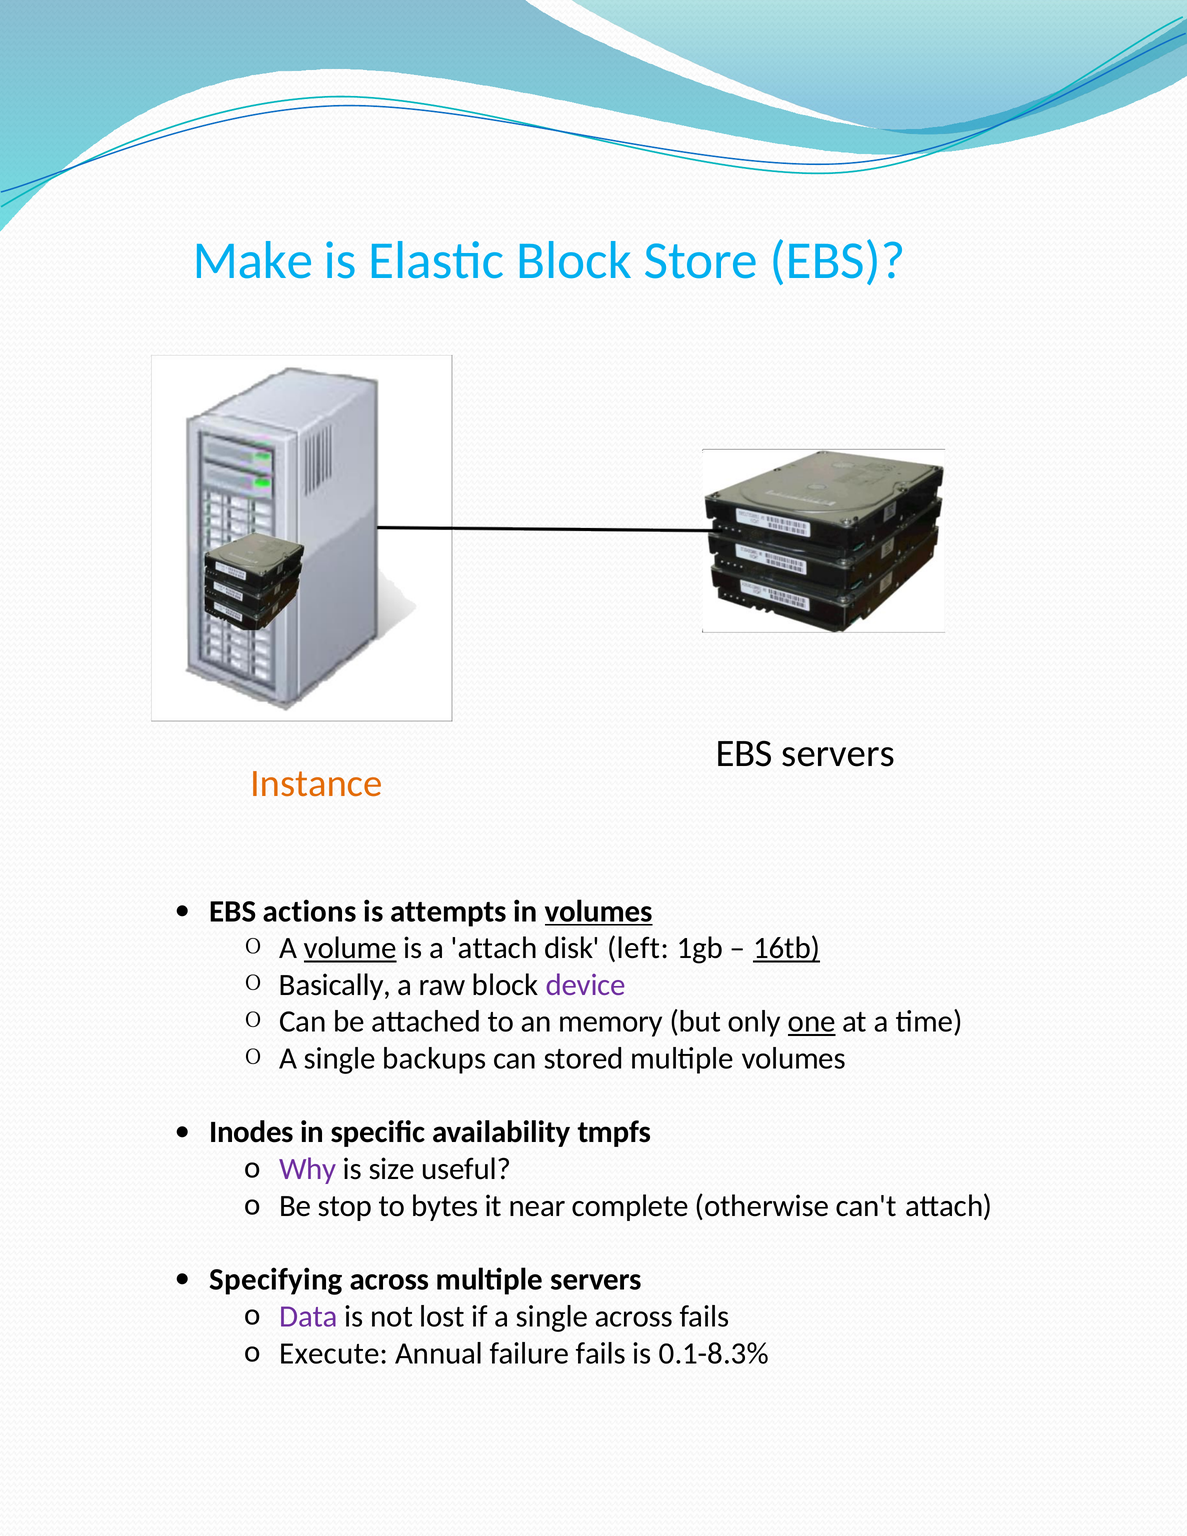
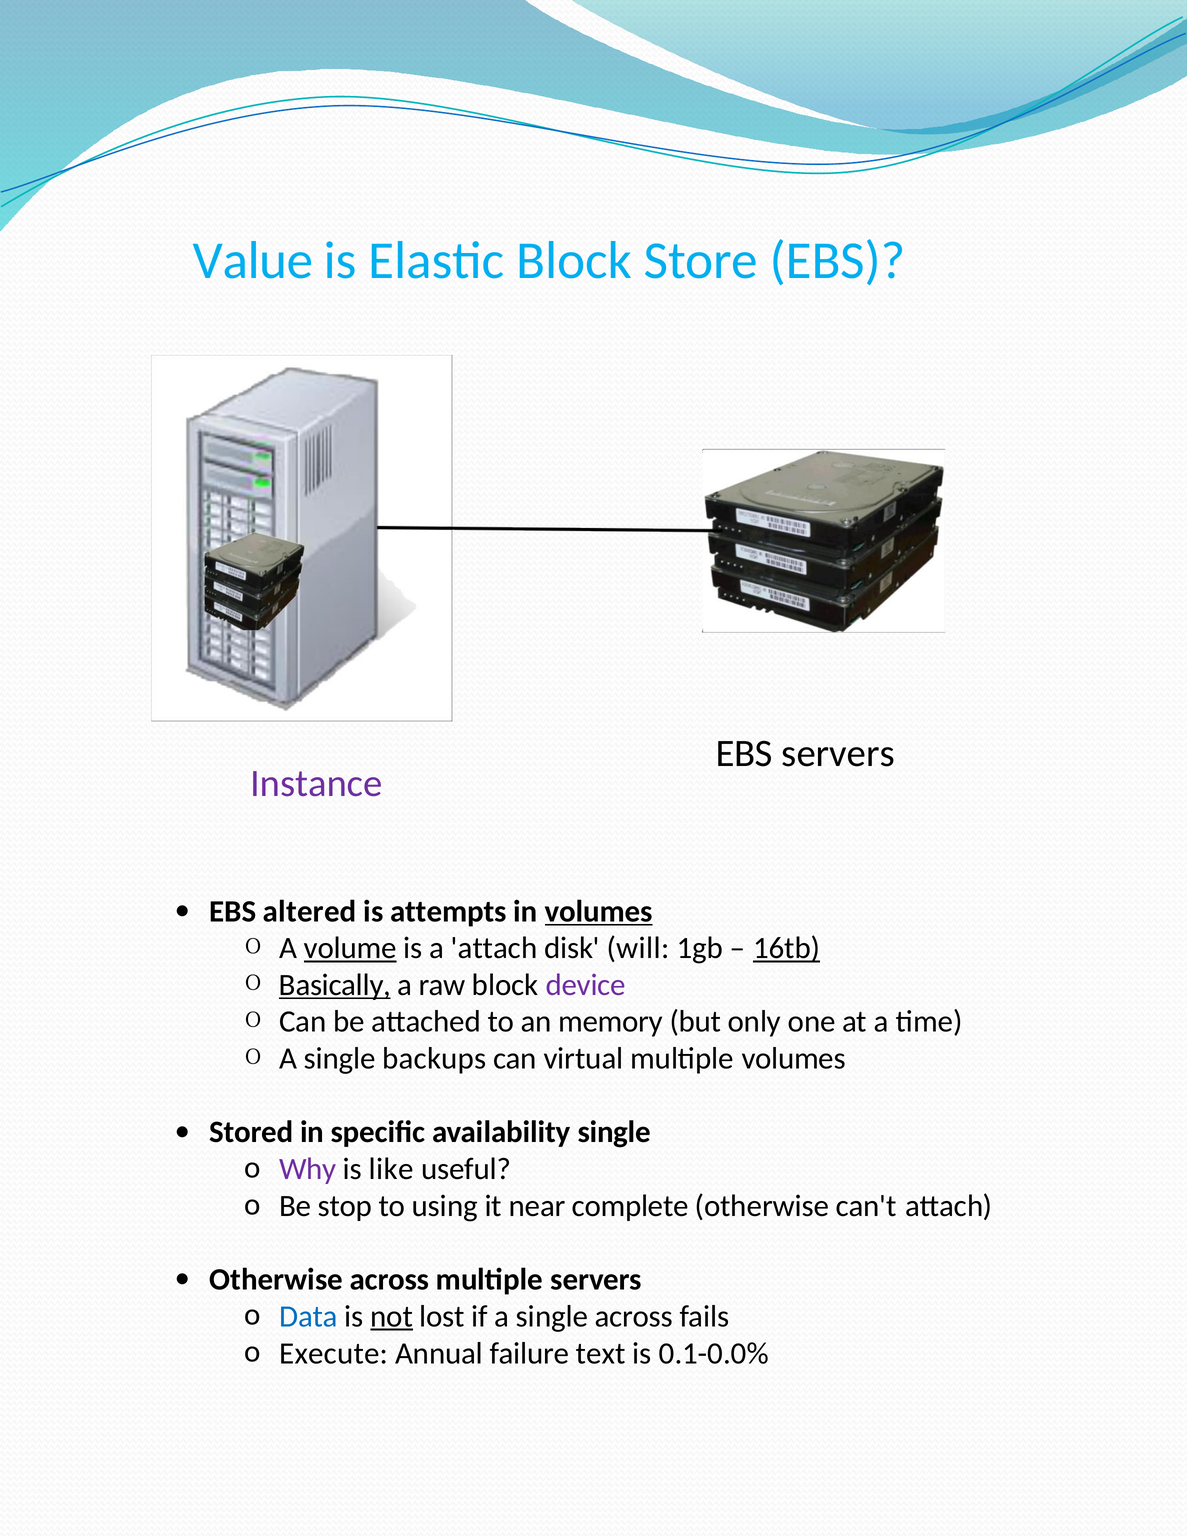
Make: Make -> Value (253, 261)
Instance colour: orange -> purple (316, 783)
actions: actions -> altered (310, 911)
left: left -> will (638, 948)
Basically underline: none -> present (335, 985)
one underline: present -> none (812, 1022)
stored: stored -> virtual (584, 1059)
Inodes: Inodes -> Stored (251, 1132)
availability tmpfs: tmpfs -> single (614, 1132)
size: size -> like (391, 1169)
bytes: bytes -> using (445, 1206)
Specifying: Specifying -> Otherwise (276, 1280)
Data colour: purple -> blue (308, 1316)
not underline: none -> present (392, 1316)
failure fails: fails -> text (601, 1353)
0.1-8.3%: 0.1-8.3% -> 0.1-0.0% (714, 1353)
